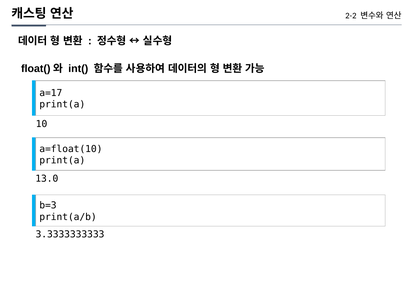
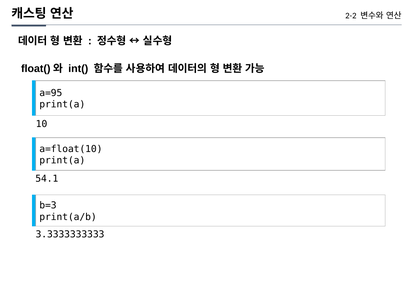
a=17: a=17 -> a=95 (51, 93)
13.0: 13.0 -> 54.1 (47, 179)
